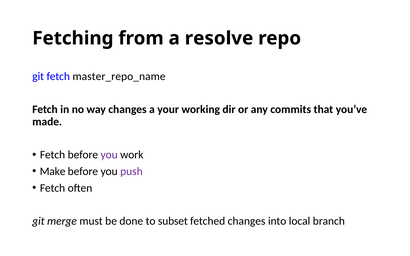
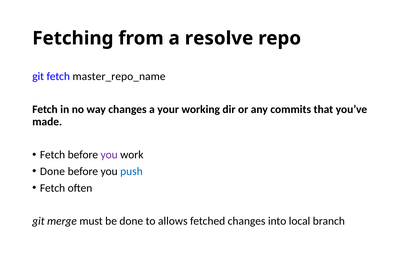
Make: Make -> Done (52, 172)
push colour: purple -> blue (131, 172)
subset: subset -> allows (173, 221)
